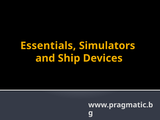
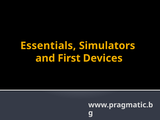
Ship: Ship -> First (69, 58)
